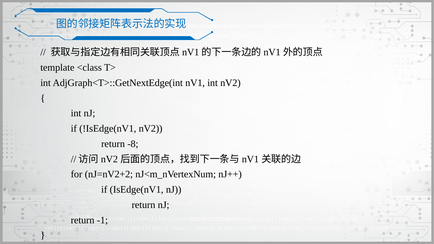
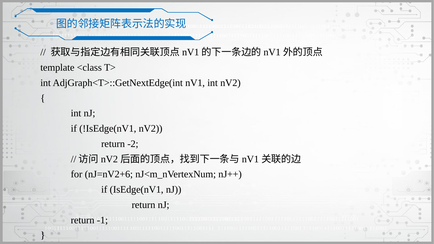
-8: -8 -> -2 (133, 144)
nJ=nV2+2: nJ=nV2+2 -> nJ=nV2+6 (109, 174)
